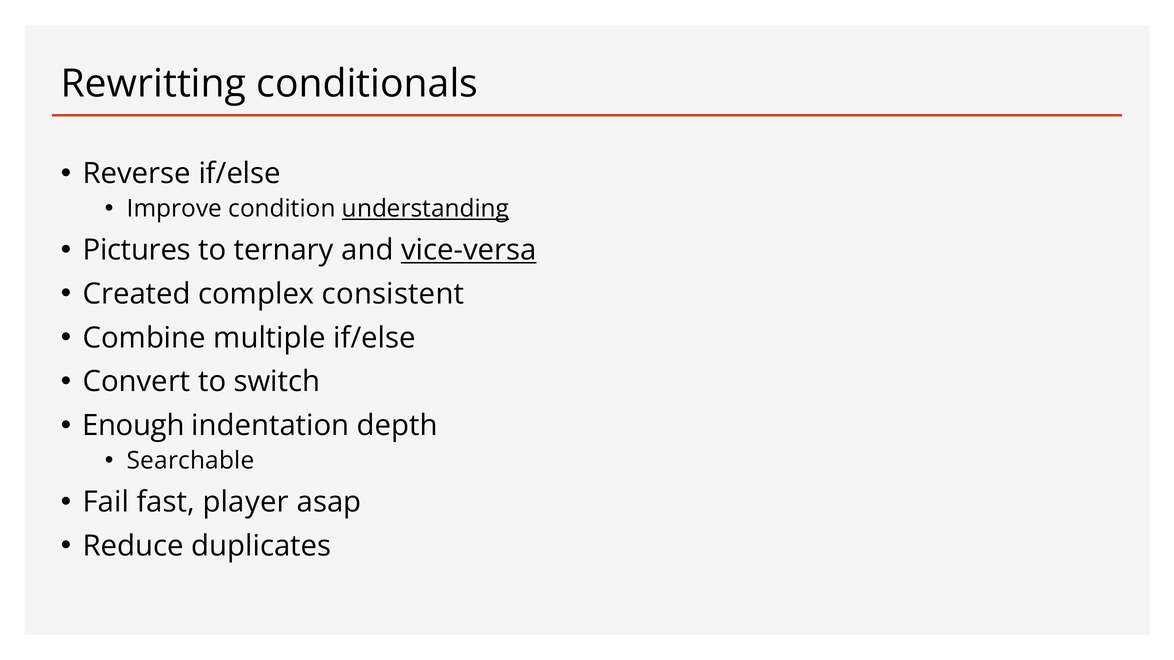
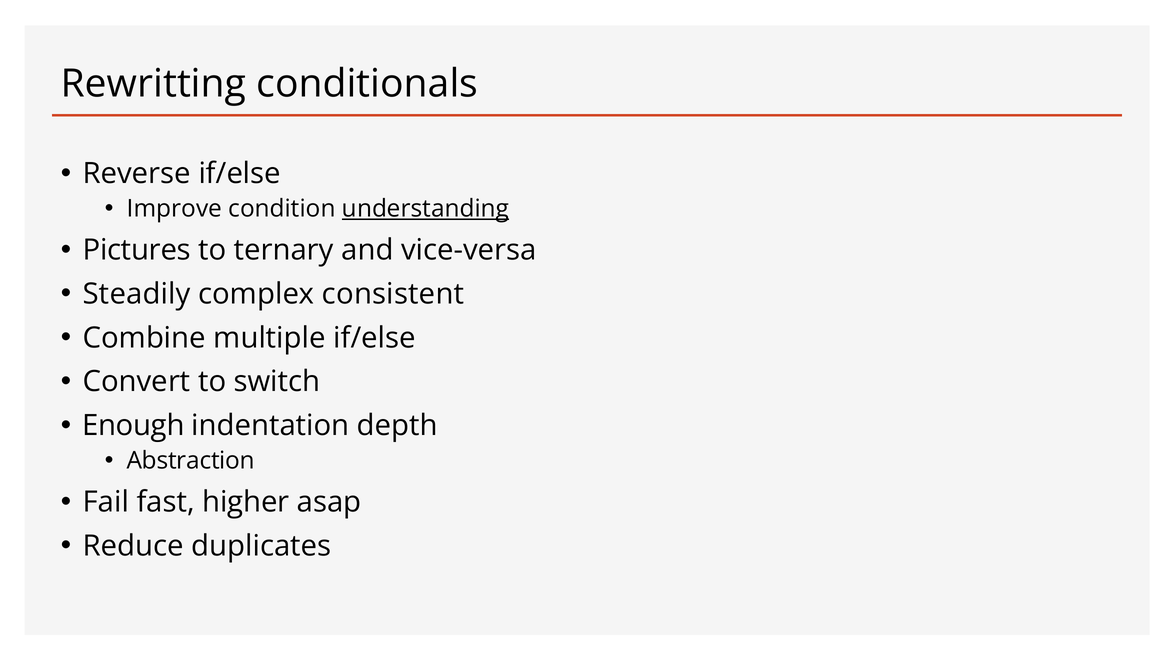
vice-versa underline: present -> none (469, 250)
Created: Created -> Steadily (137, 294)
Searchable: Searchable -> Abstraction (191, 461)
player: player -> higher (246, 502)
